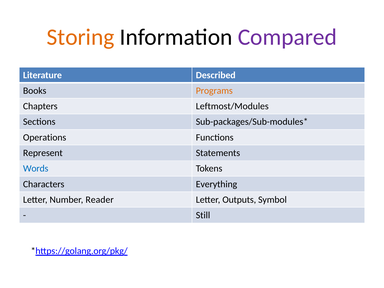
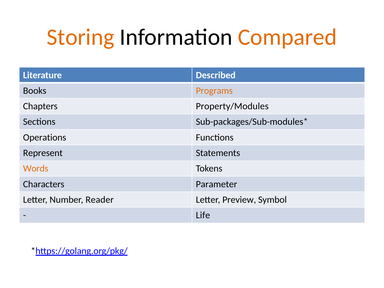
Compared colour: purple -> orange (287, 37)
Leftmost/Modules: Leftmost/Modules -> Property/Modules (232, 106)
Words colour: blue -> orange (36, 169)
Everything: Everything -> Parameter (217, 184)
Outputs: Outputs -> Preview (239, 200)
Still: Still -> Life (203, 215)
